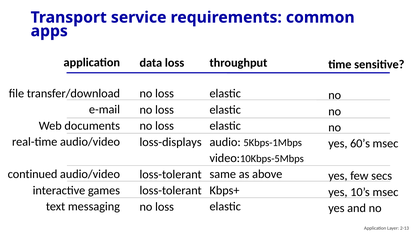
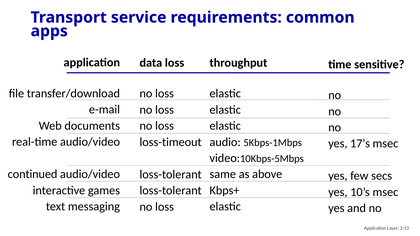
loss-displays: loss-displays -> loss-timeout (171, 142)
60’s: 60’s -> 17’s (360, 144)
